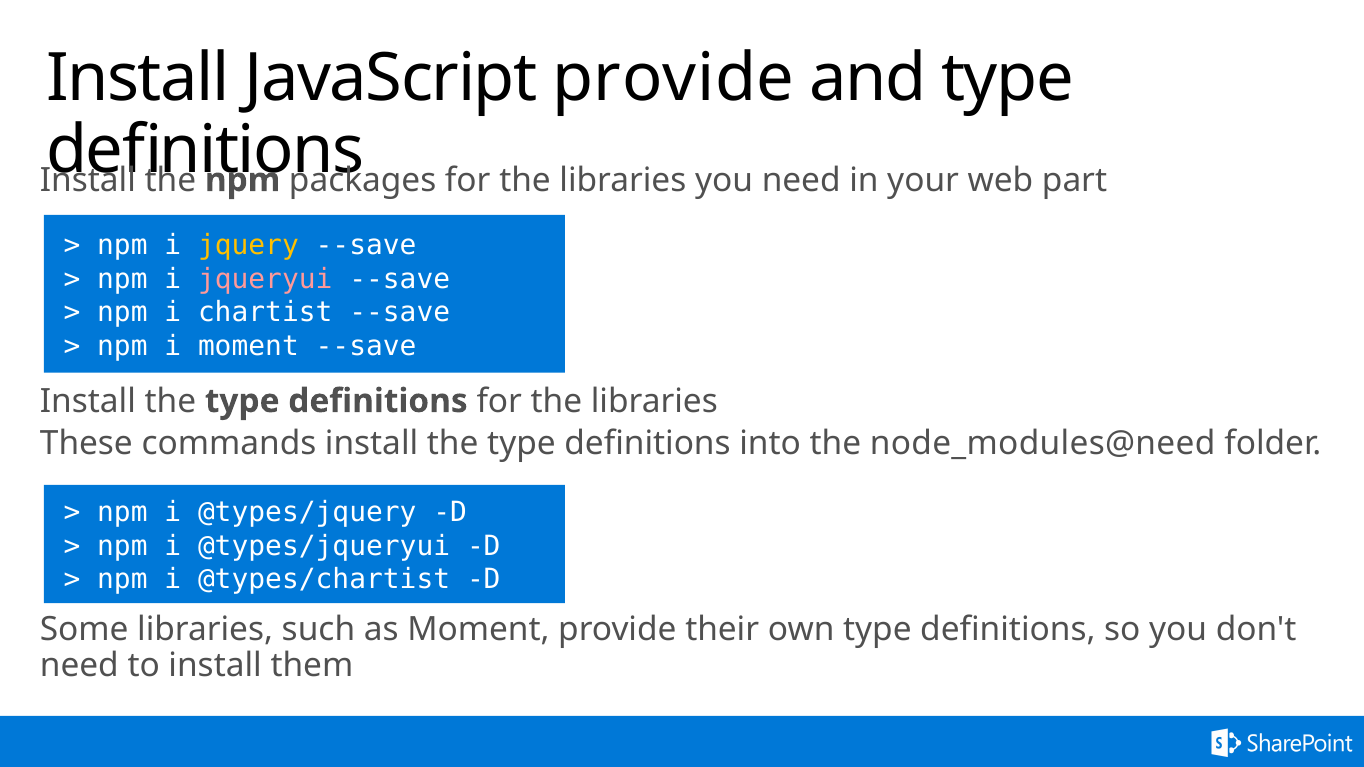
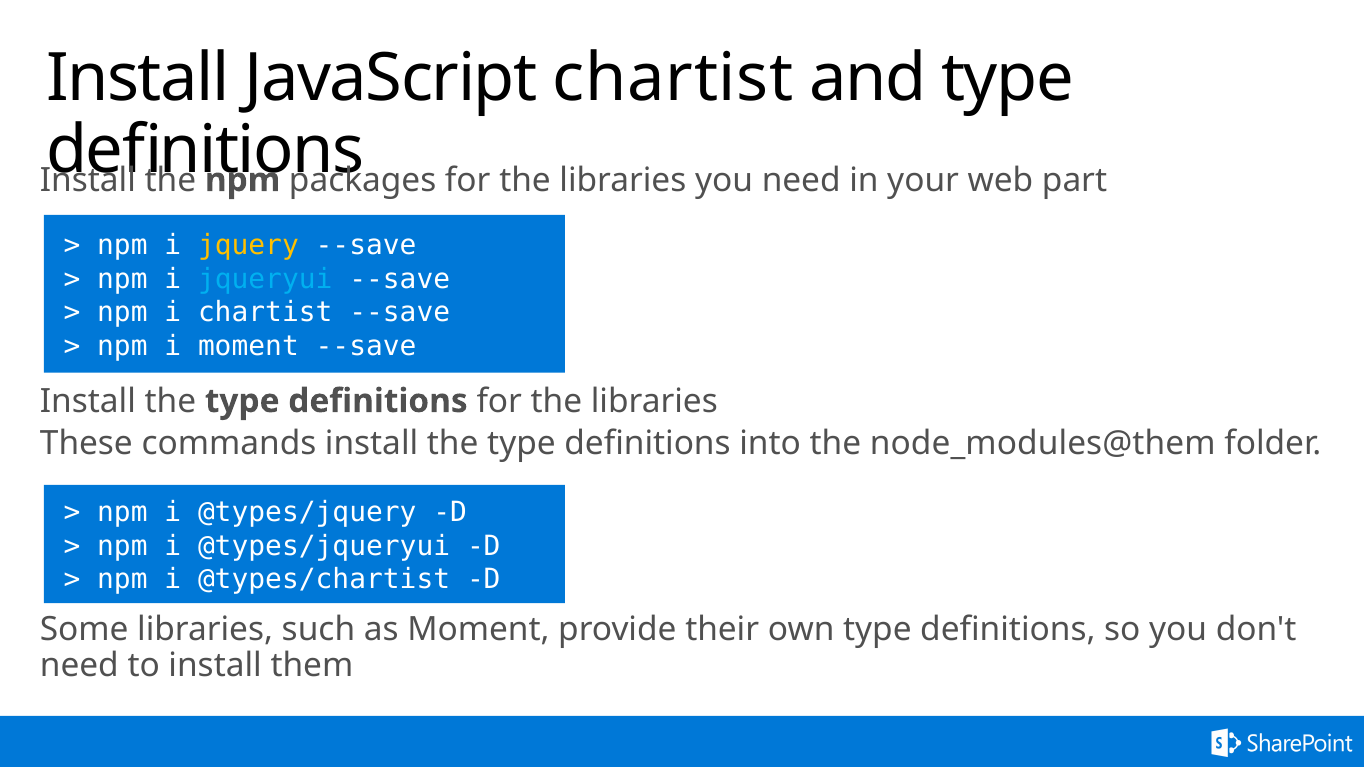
JavaScript provide: provide -> chartist (673, 78)
jqueryui colour: pink -> light blue (265, 279)
node_modules@need: node_modules@need -> node_modules@them (1043, 444)
